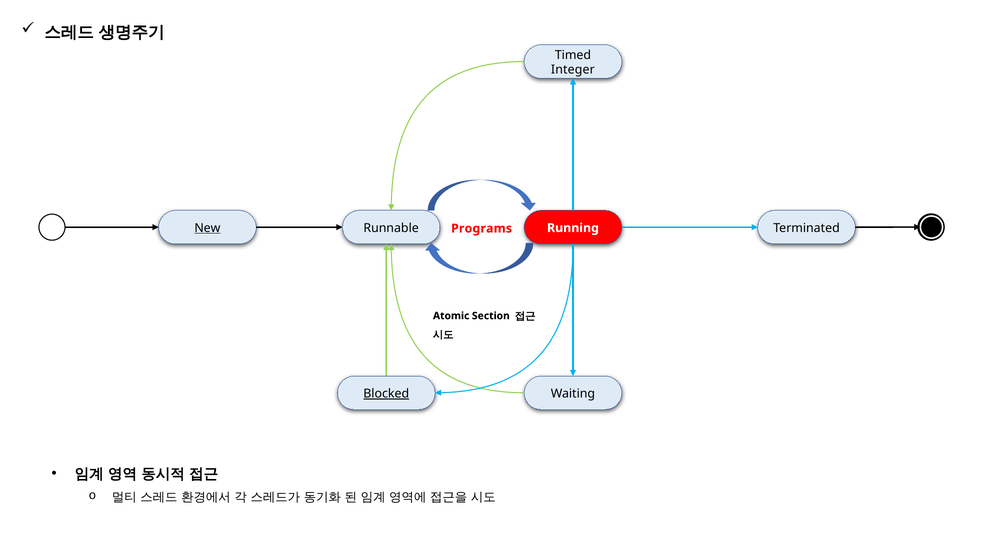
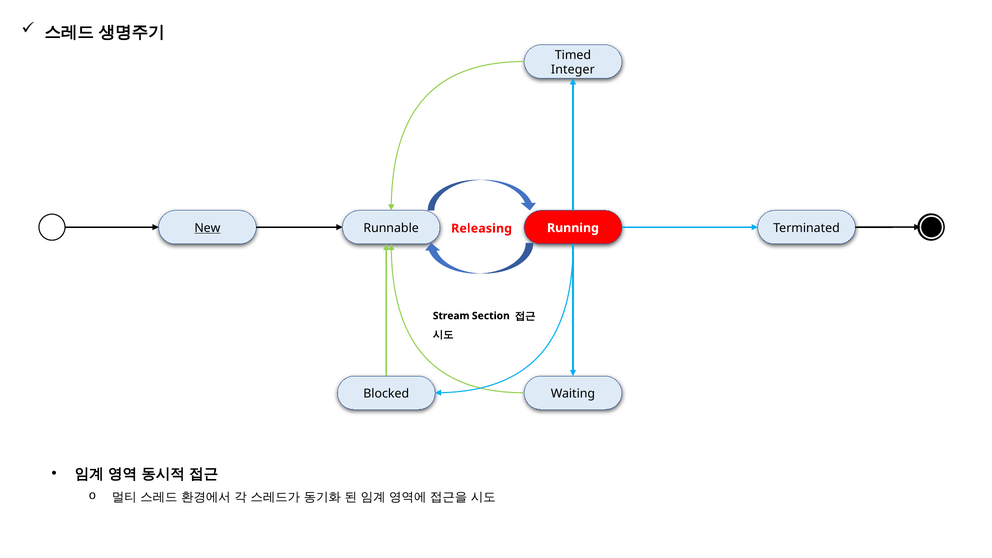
Programs: Programs -> Releasing (482, 228)
Atomic: Atomic -> Stream (451, 316)
Blocked underline: present -> none (386, 394)
